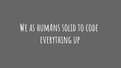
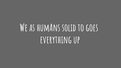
code: code -> goes (92, 28)
